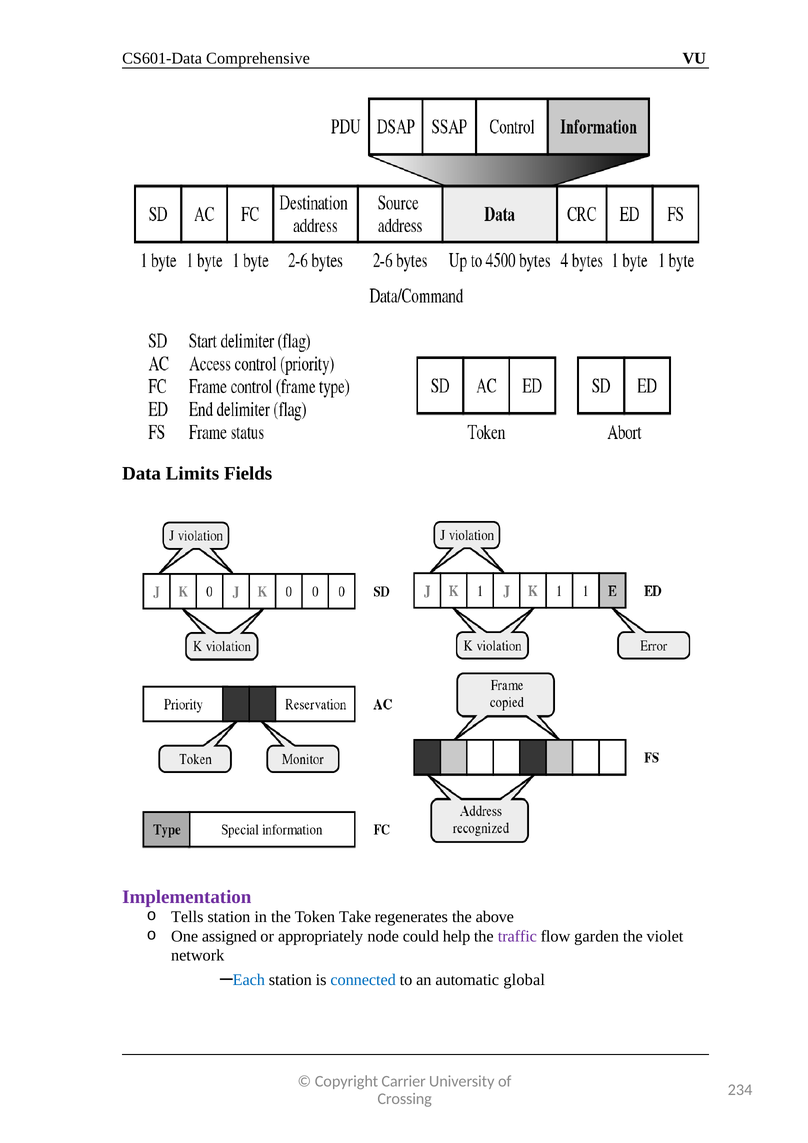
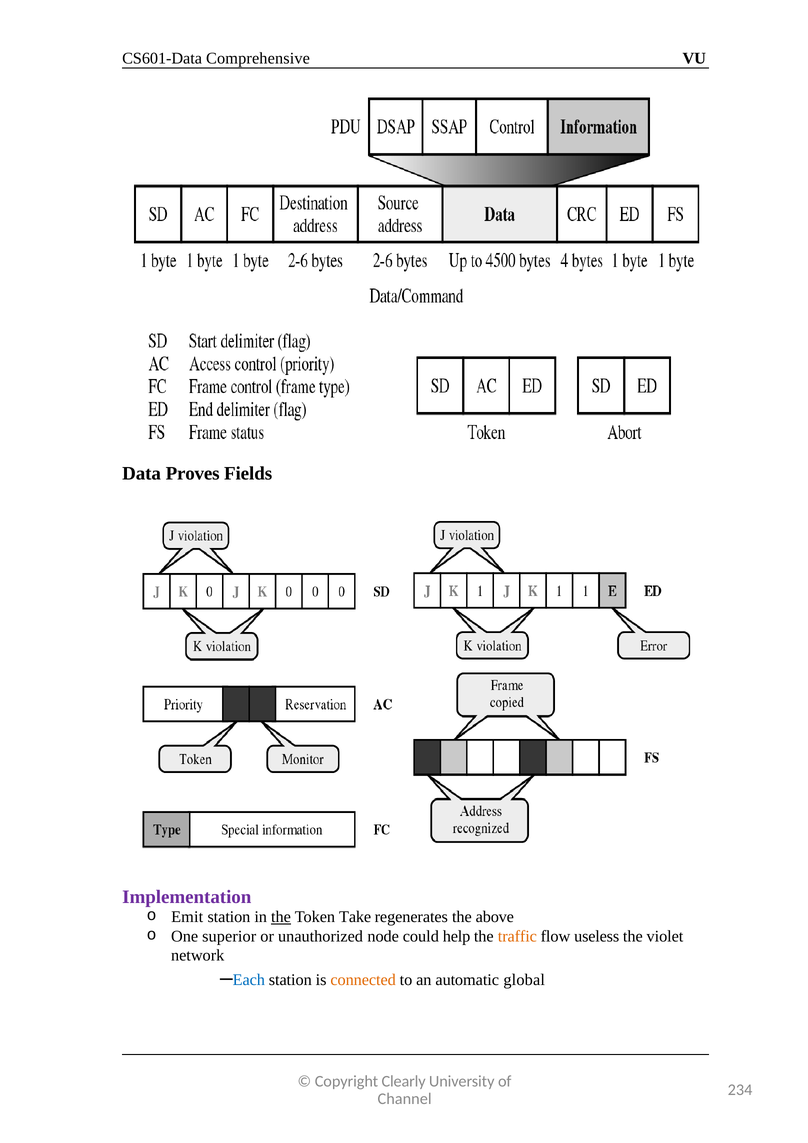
Limits: Limits -> Proves (193, 473)
Tells: Tells -> Emit (187, 917)
the underline: none -> present (281, 917)
assigned: assigned -> superior (229, 937)
appropriately: appropriately -> unauthorized (321, 937)
traffic colour: purple -> orange (517, 937)
garden: garden -> useless (597, 937)
connected colour: blue -> orange (363, 980)
Carrier: Carrier -> Clearly (404, 1082)
Crossing: Crossing -> Channel (405, 1099)
